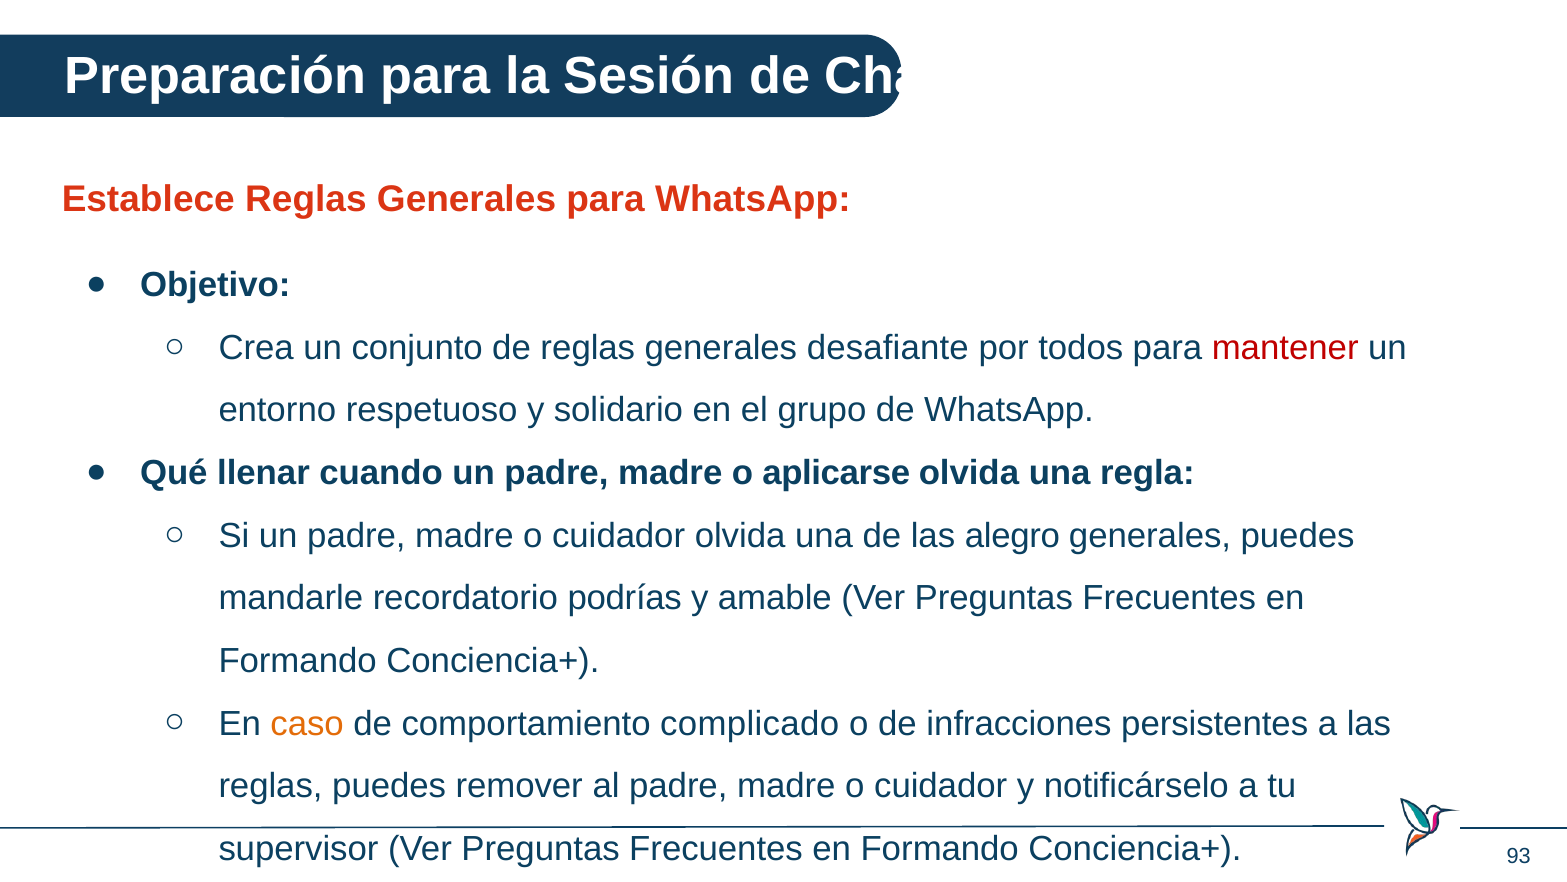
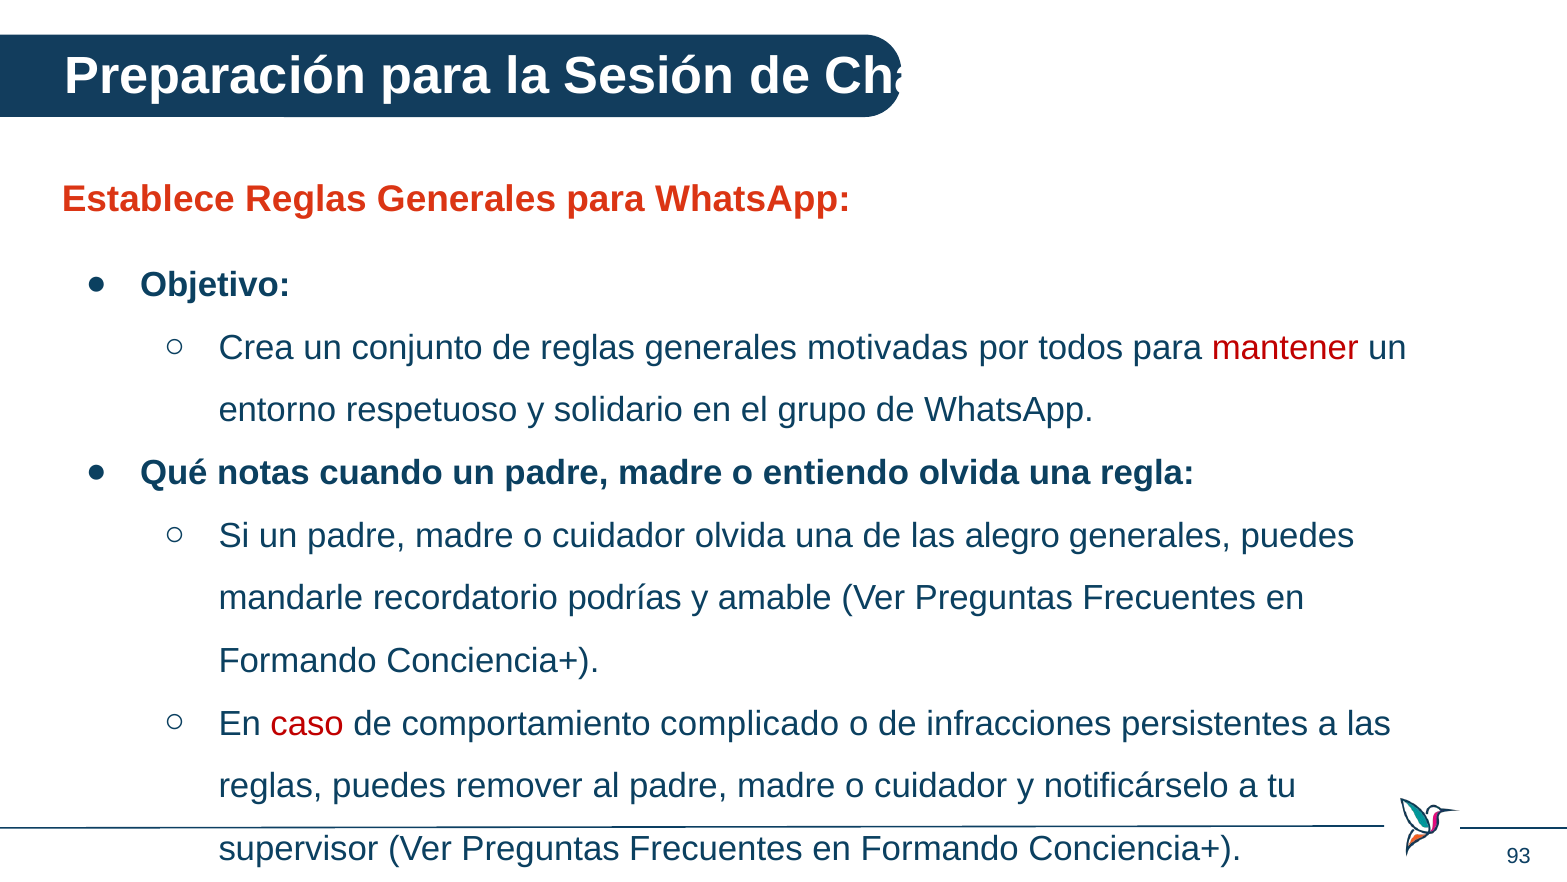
desafiante: desafiante -> motivadas (888, 347)
llenar: llenar -> notas (263, 473)
aplicarse: aplicarse -> entiendo (836, 473)
caso colour: orange -> red (307, 723)
